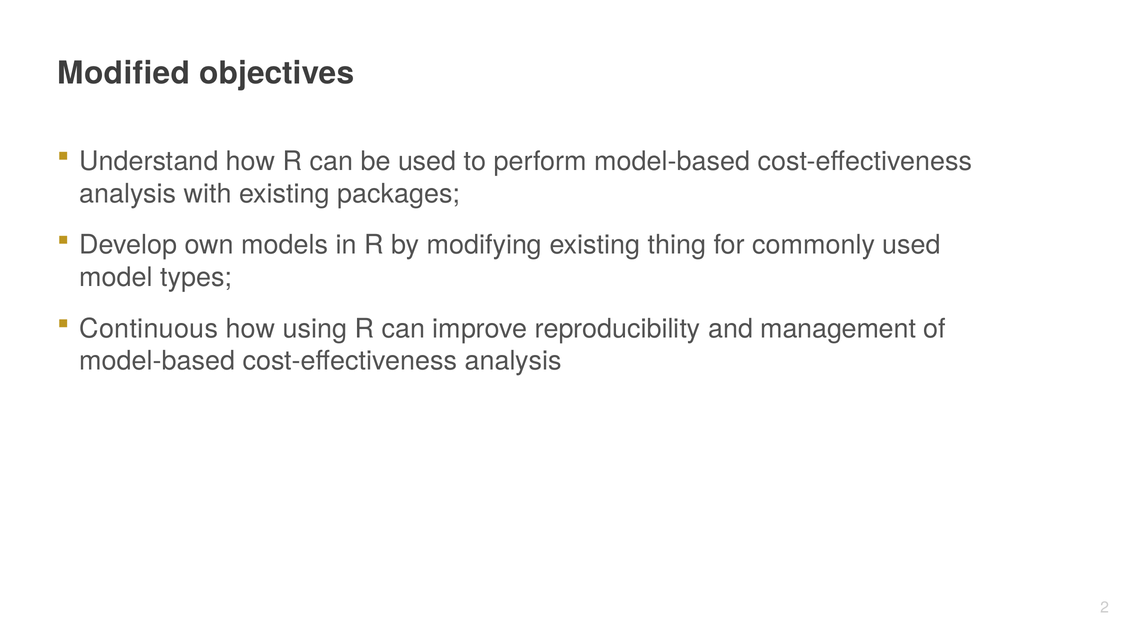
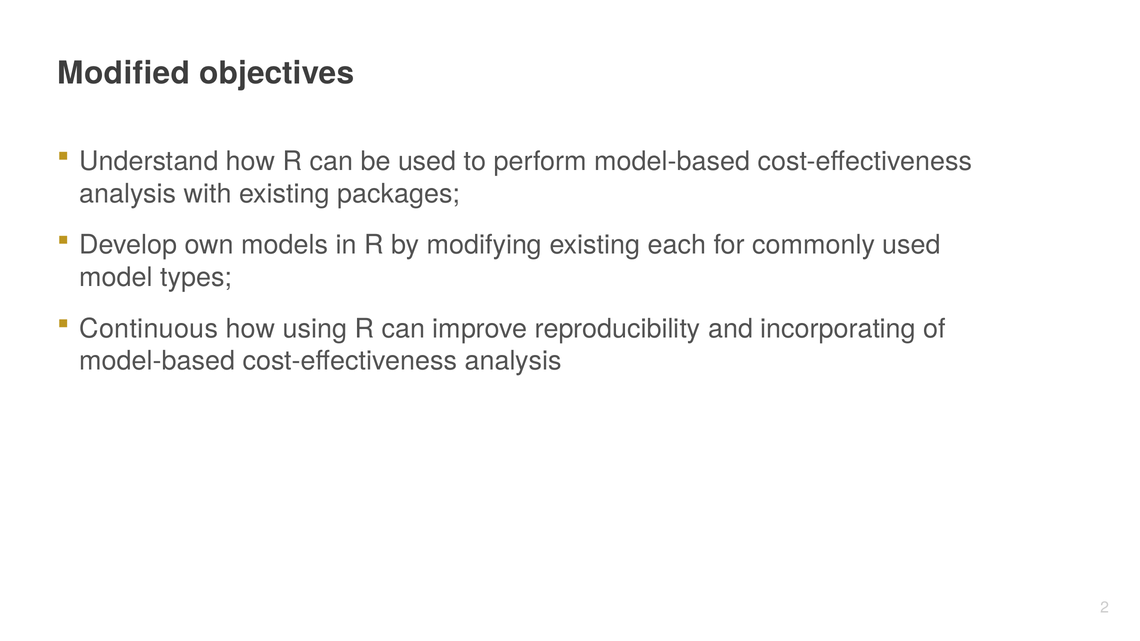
thing: thing -> each (677, 245)
management: management -> incorporating (838, 329)
